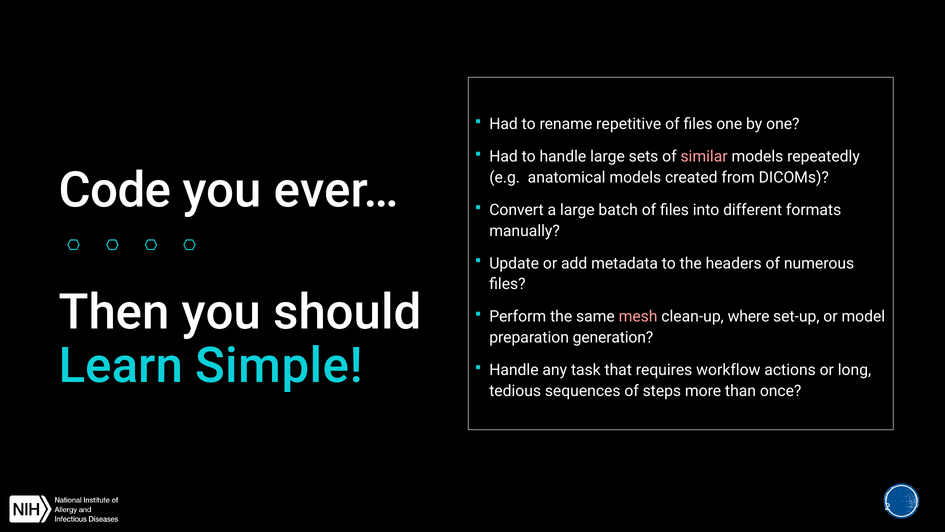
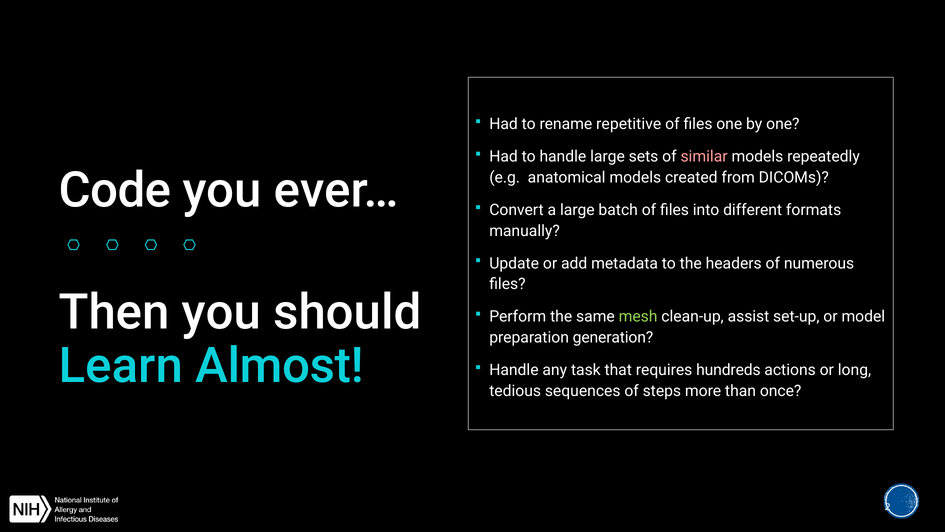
mesh colour: pink -> light green (638, 317)
where: where -> assist (748, 317)
Simple: Simple -> Almost (279, 365)
workflow: workflow -> hundreds (728, 370)
